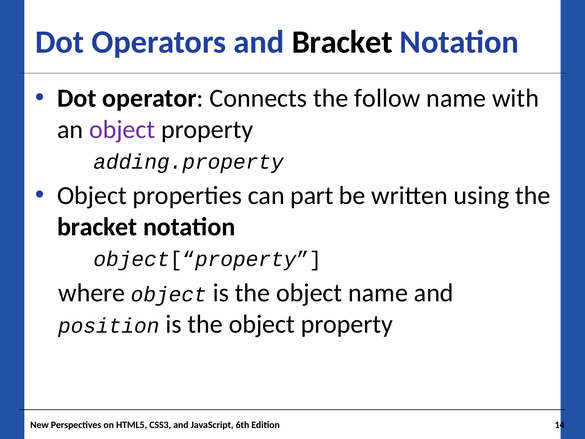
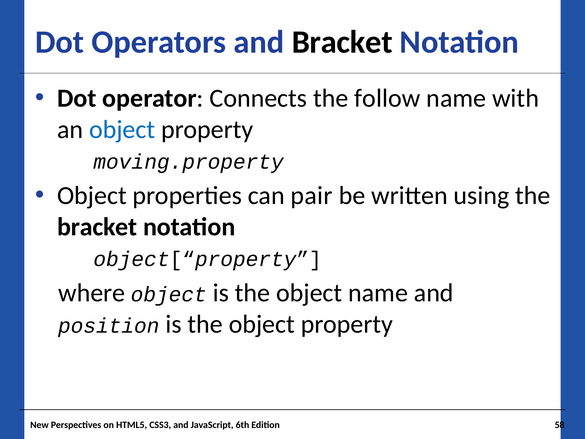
object colour: purple -> blue (122, 130)
adding.property: adding.property -> moving.property (189, 162)
part: part -> pair (312, 196)
14: 14 -> 58 (560, 425)
